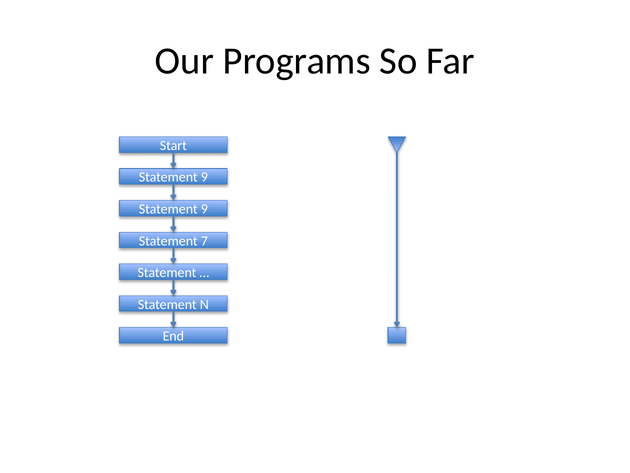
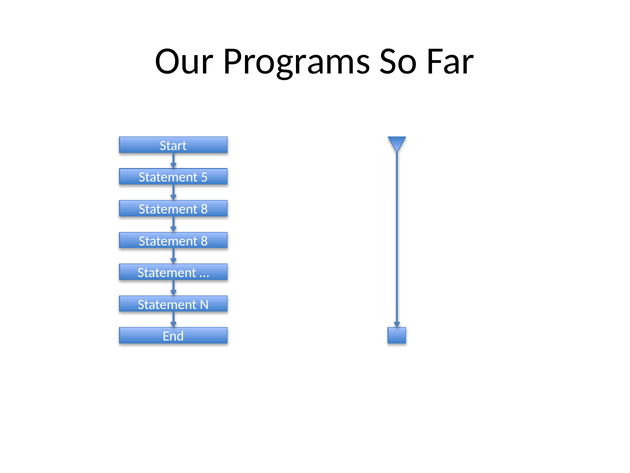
9: 9 -> 5 (204, 177)
9: 9 -> 8 (204, 209)
7: 7 -> 8 (204, 241)
